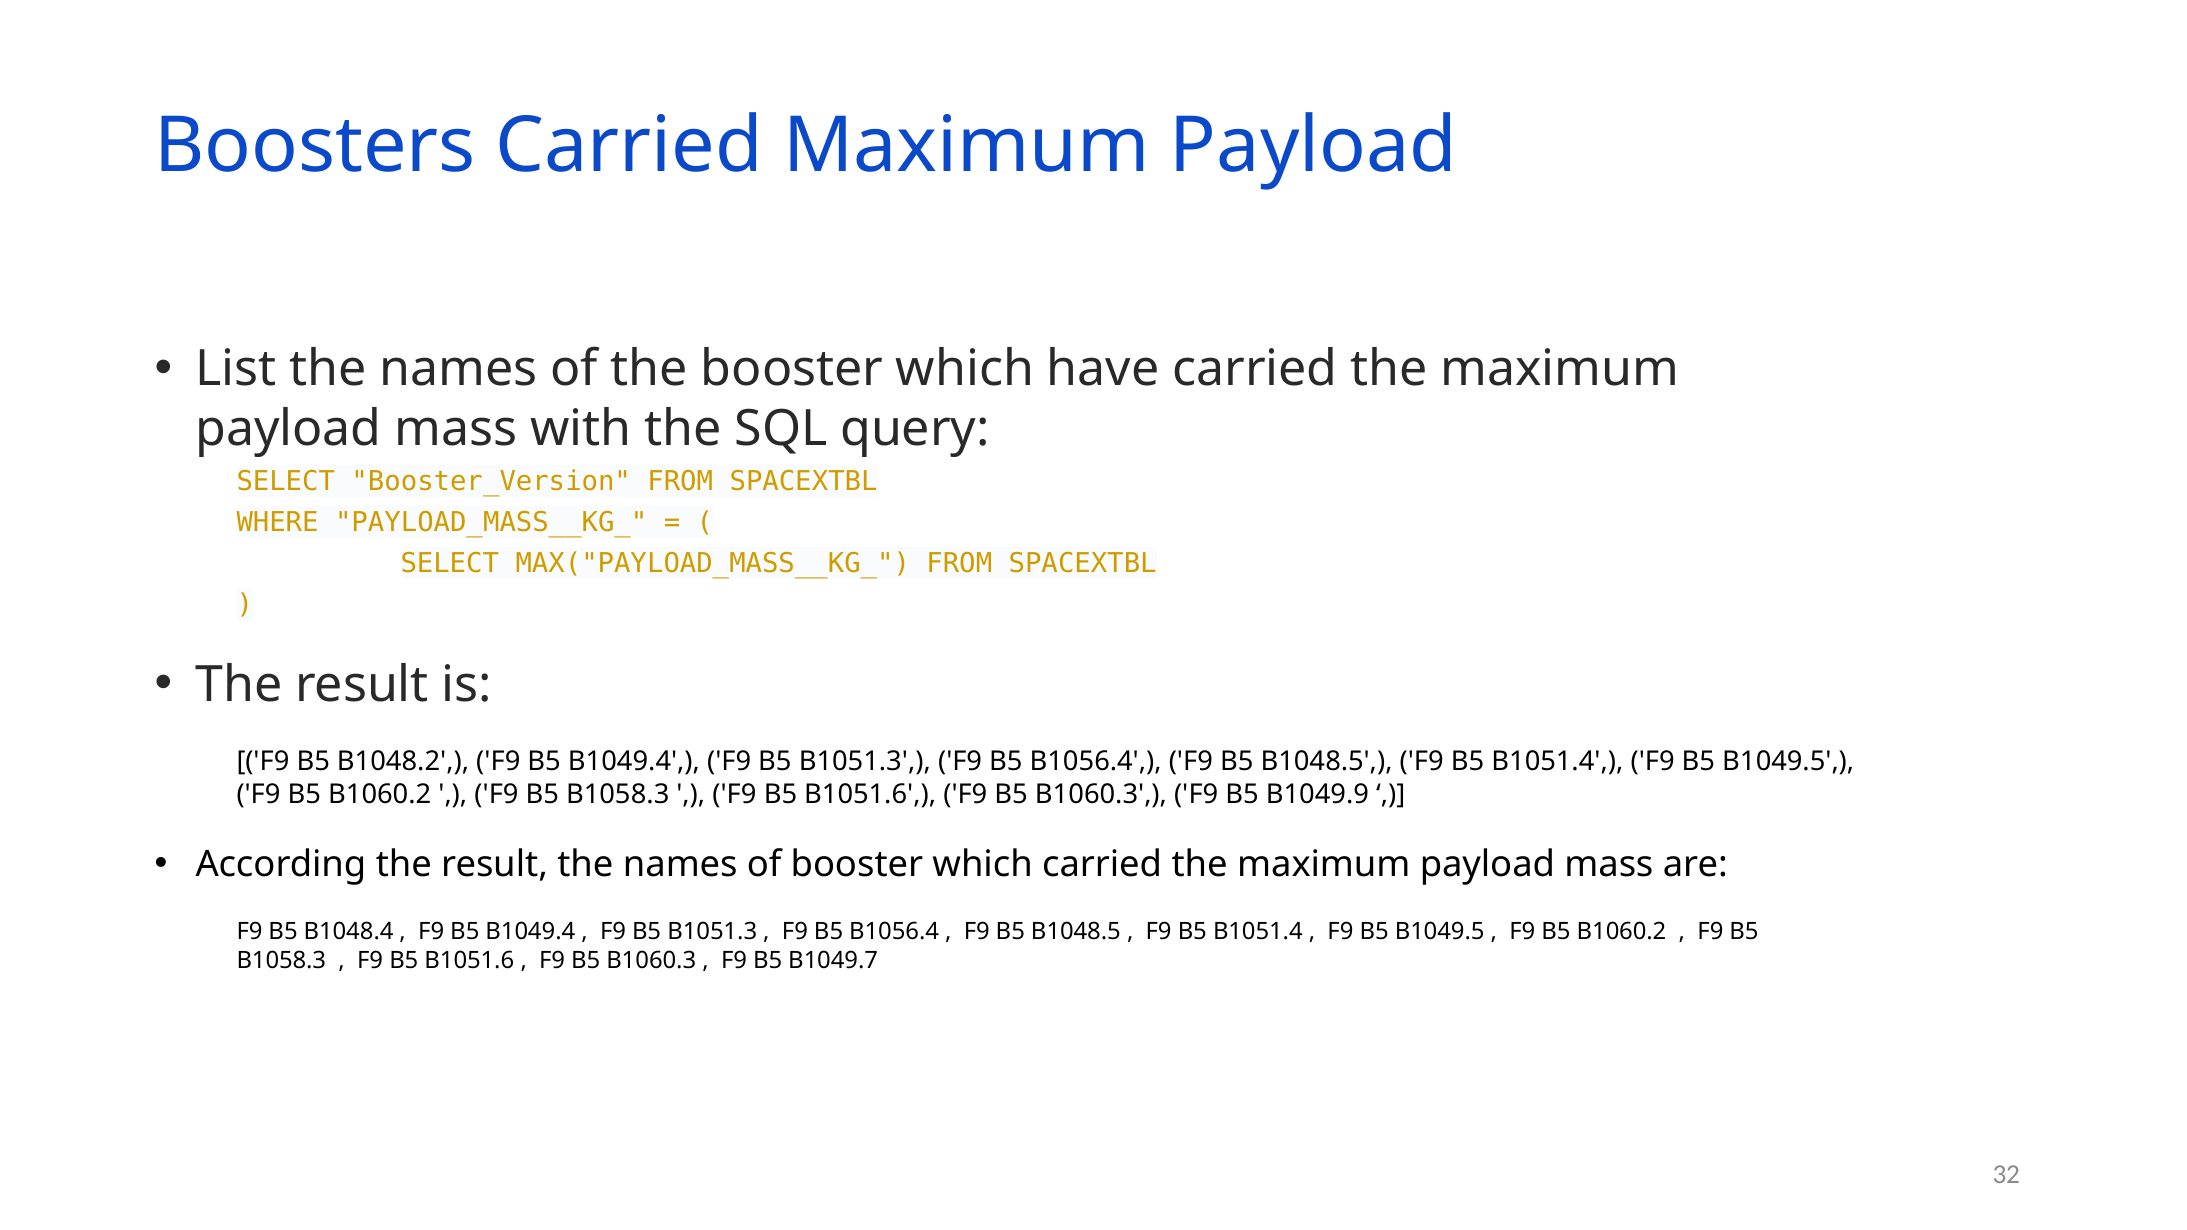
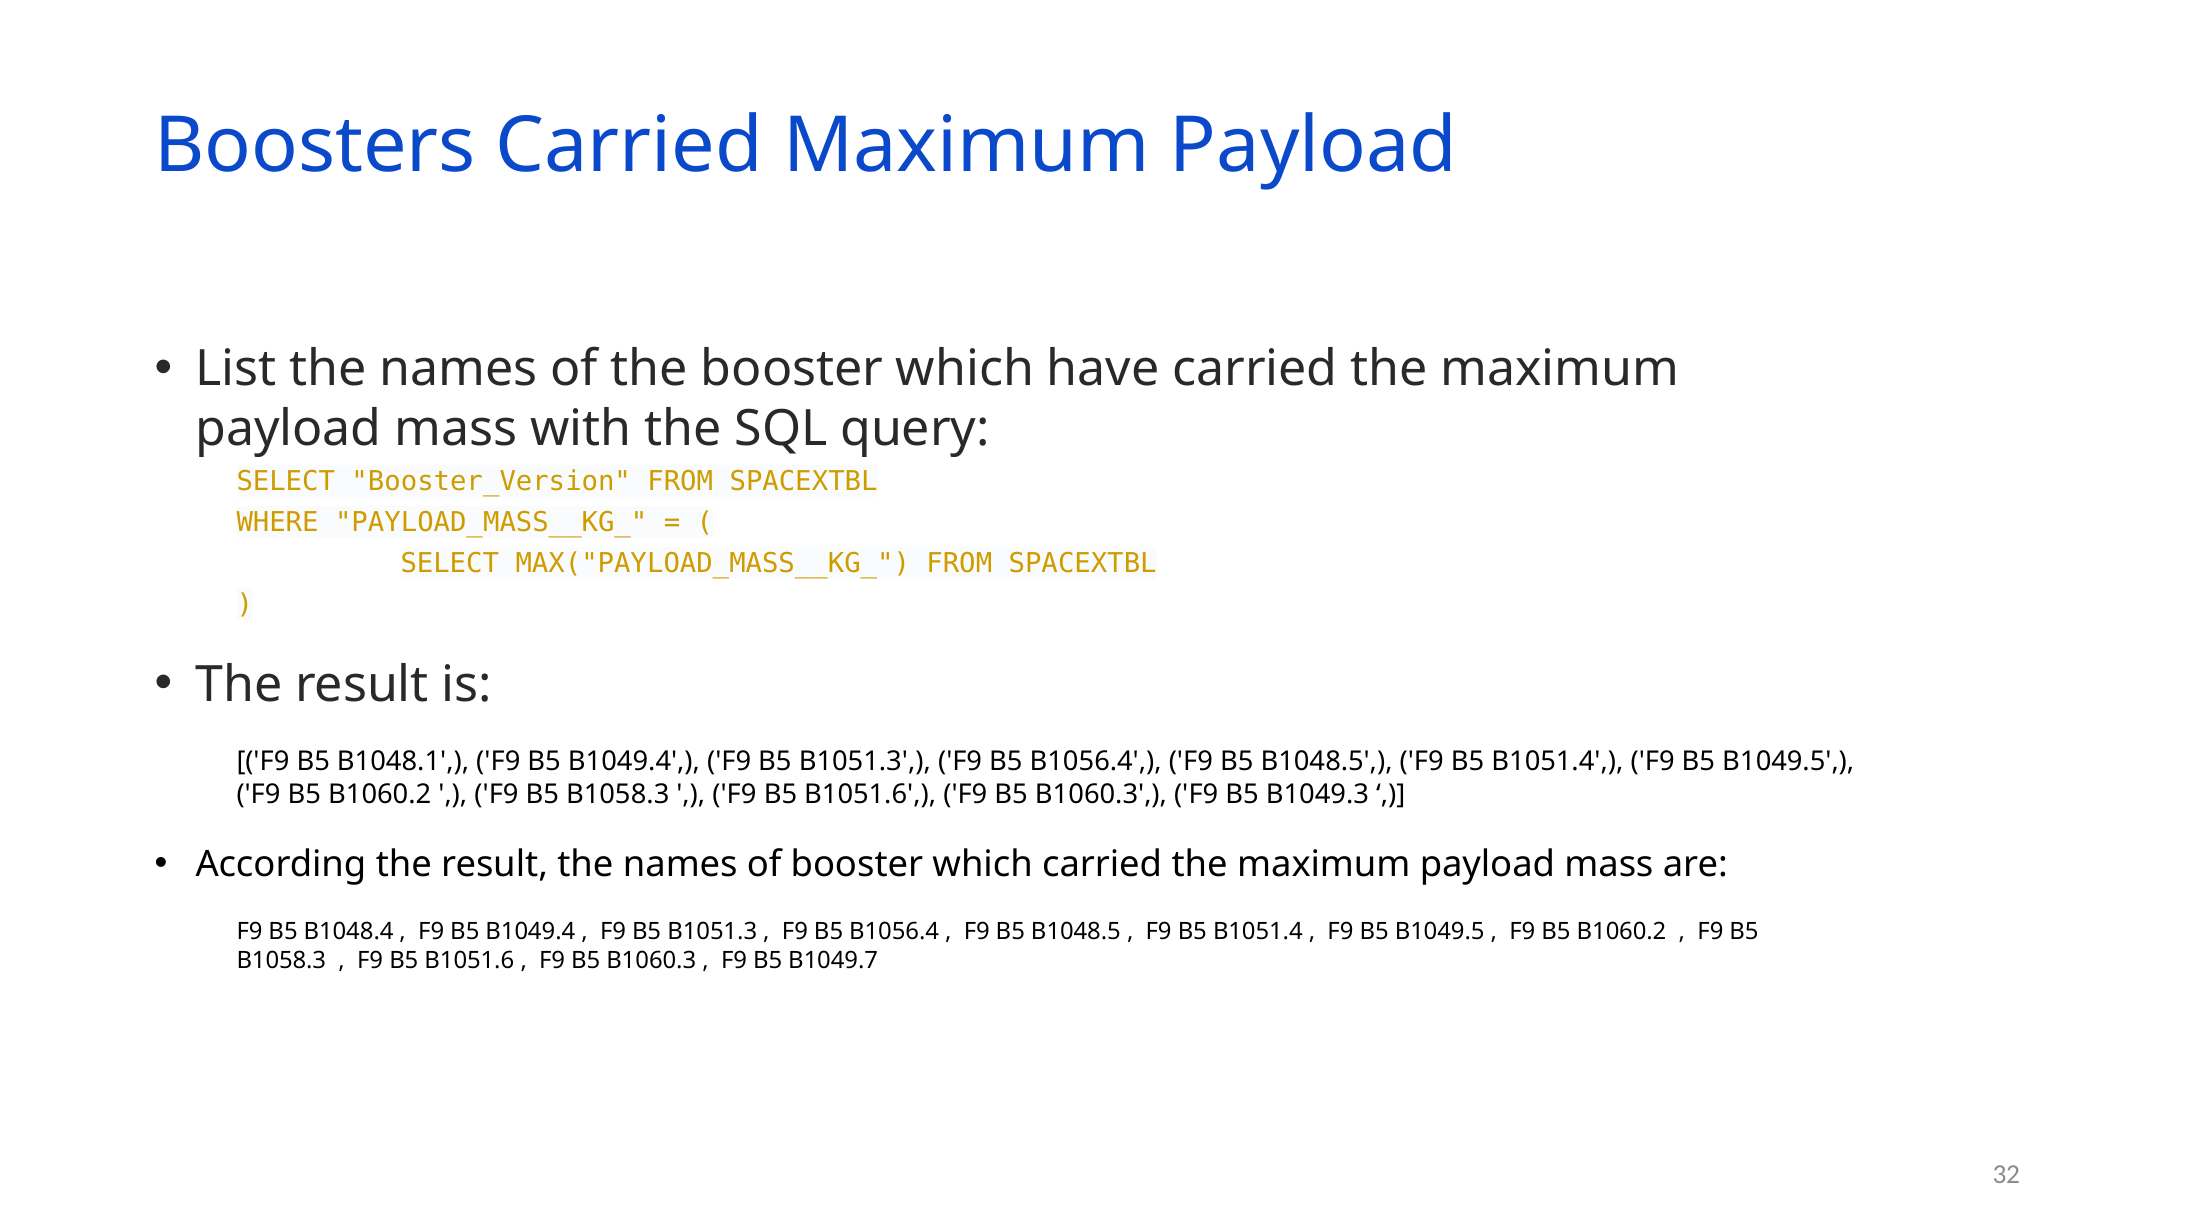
B1048.2: B1048.2 -> B1048.1 (403, 761)
B1049.9: B1049.9 -> B1049.3 (1317, 794)
